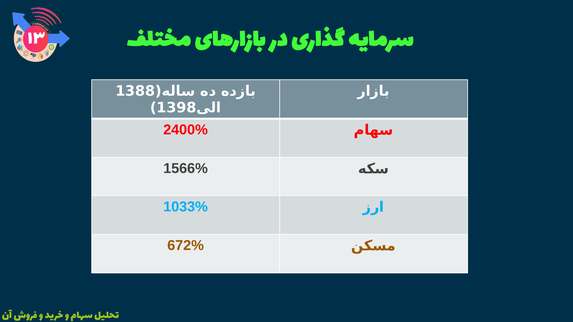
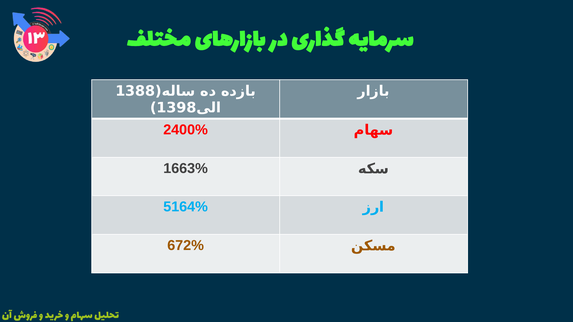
1566%: 1566% -> 1663% (186, 169)
1033%: 1033% -> 5164% (186, 207)
